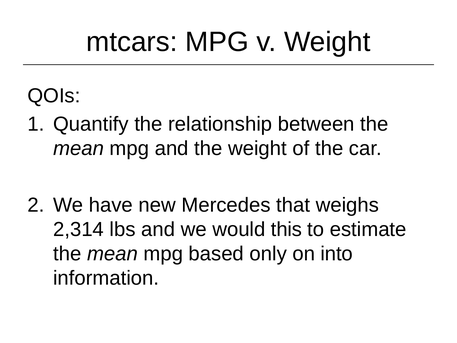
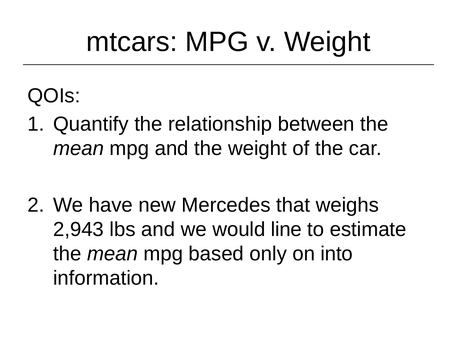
2,314: 2,314 -> 2,943 (79, 229)
this: this -> line (286, 229)
